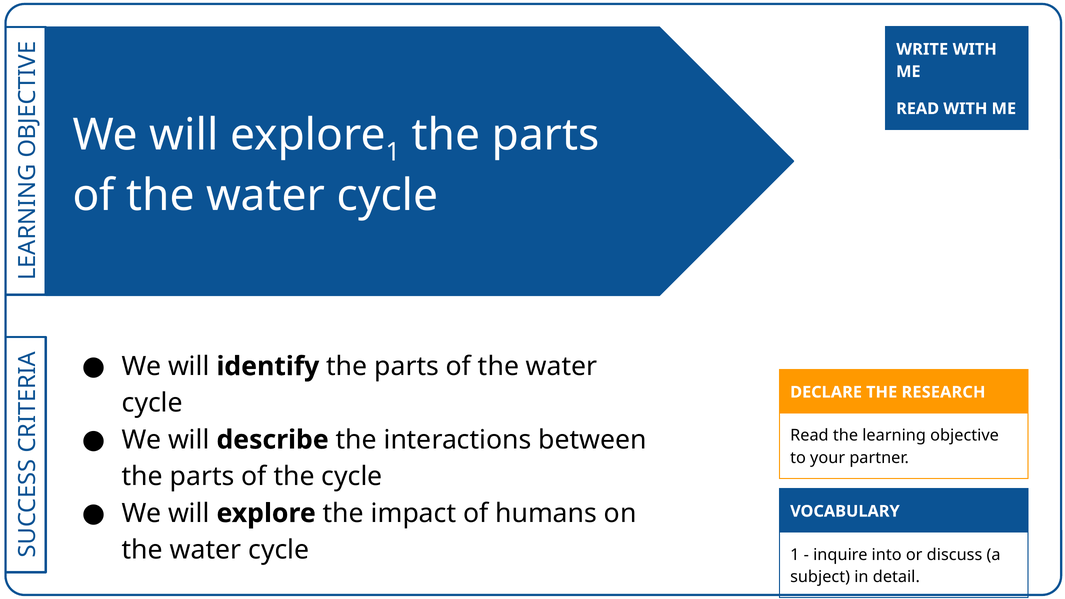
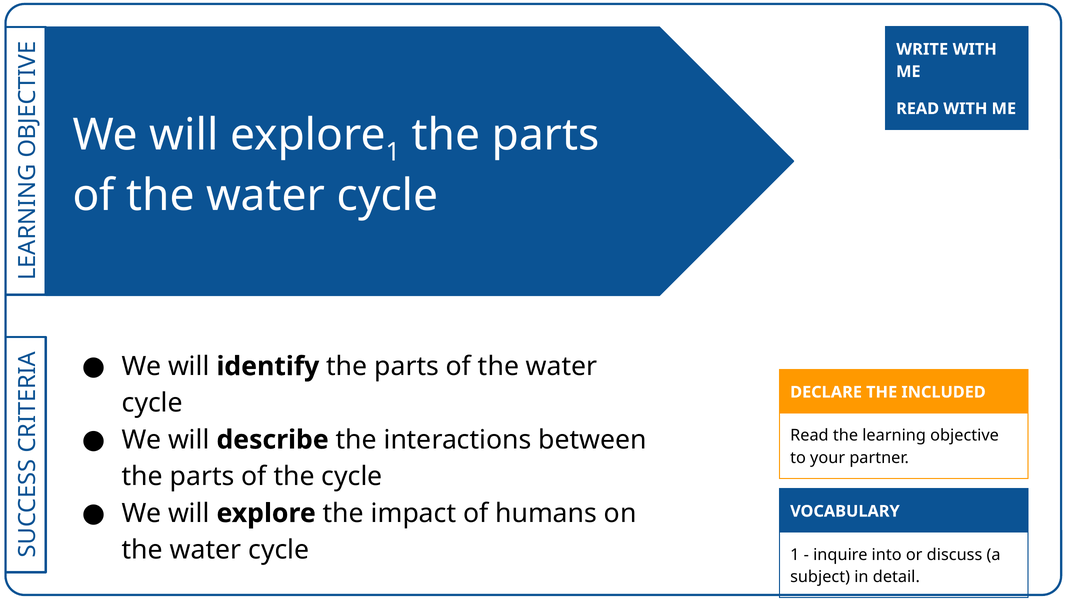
RESEARCH: RESEARCH -> INCLUDED (944, 392)
